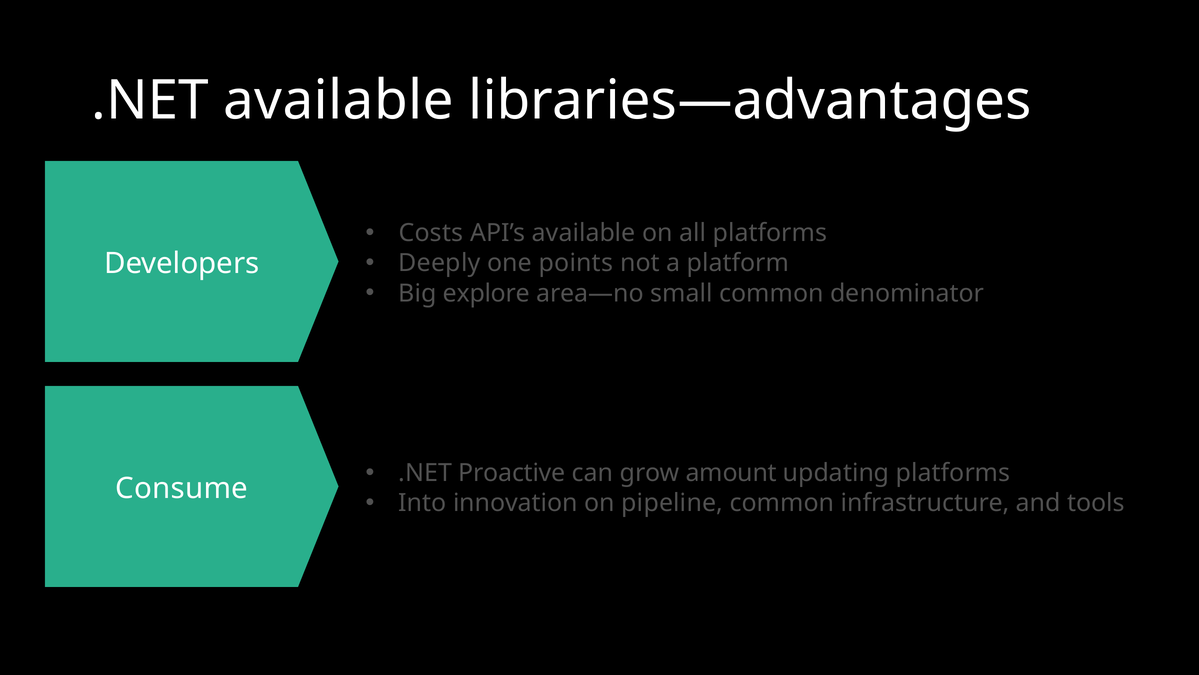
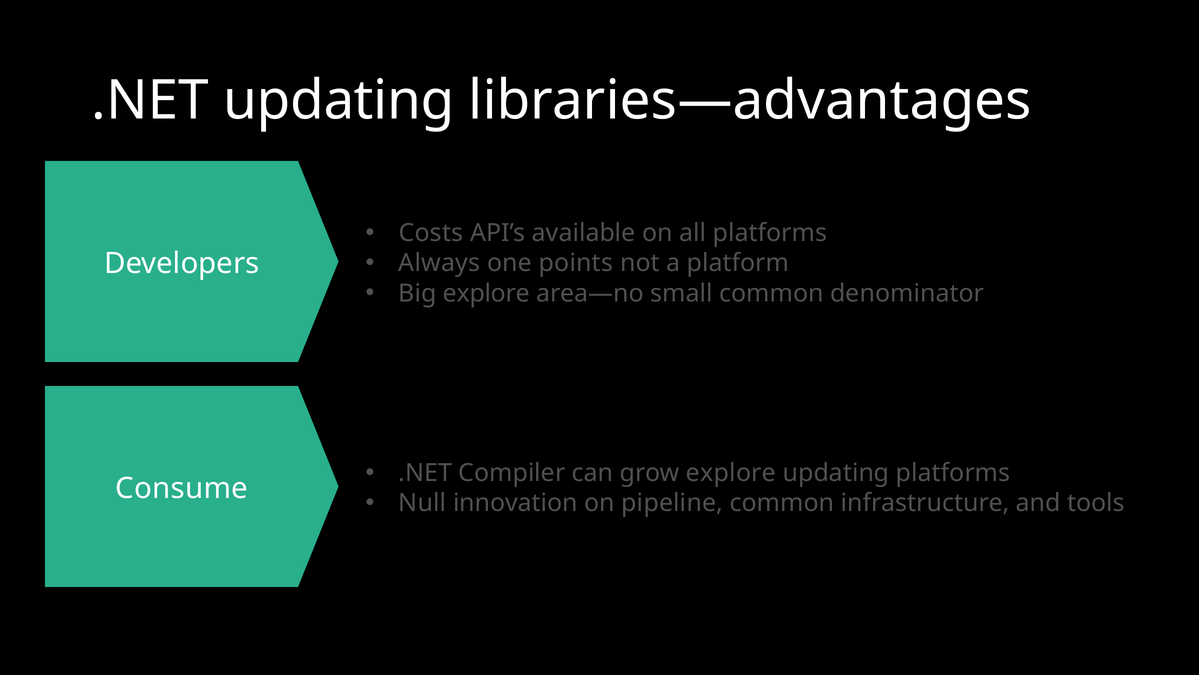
.NET available: available -> updating (339, 101)
Deeply: Deeply -> Always (439, 263)
Proactive: Proactive -> Compiler (512, 473)
grow amount: amount -> explore (731, 473)
Into: Into -> Null (422, 503)
